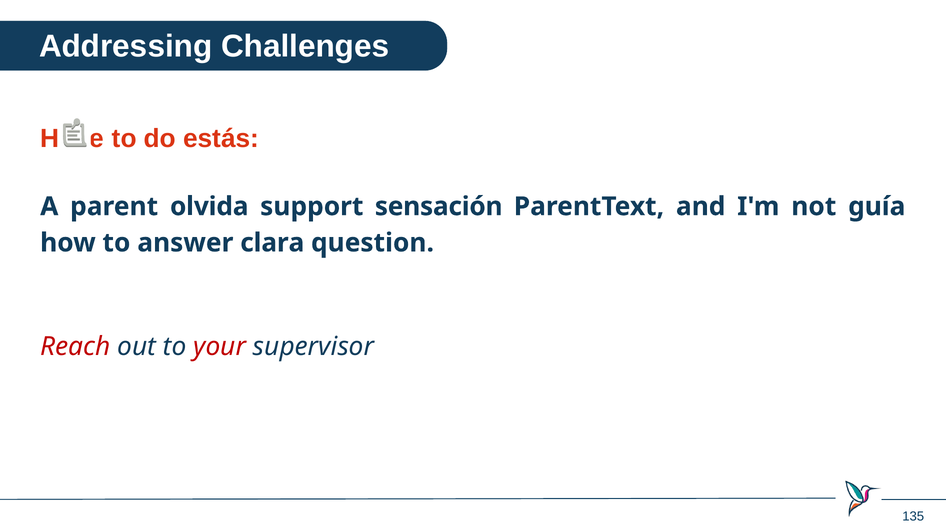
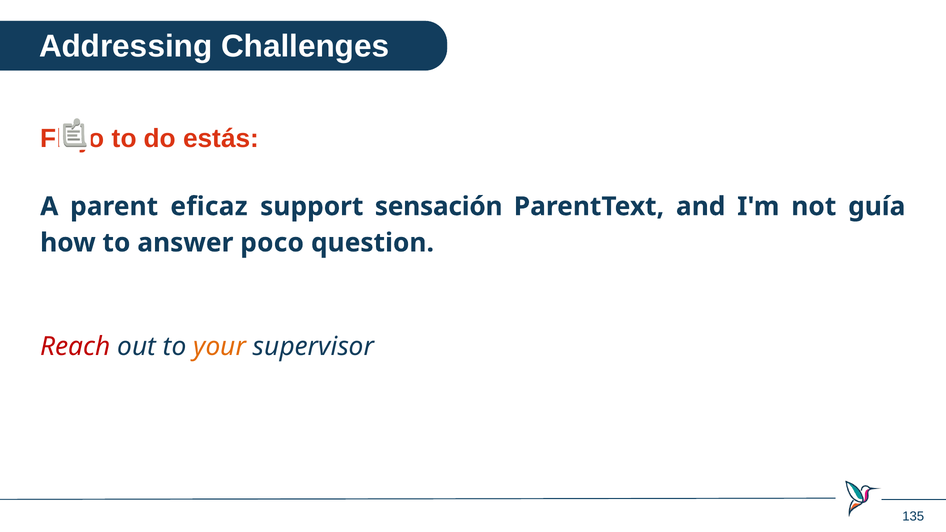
Hace: Hace -> Flujo (72, 139)
olvida: olvida -> eficaz (209, 207)
clara: clara -> poco (272, 243)
your colour: red -> orange (220, 347)
